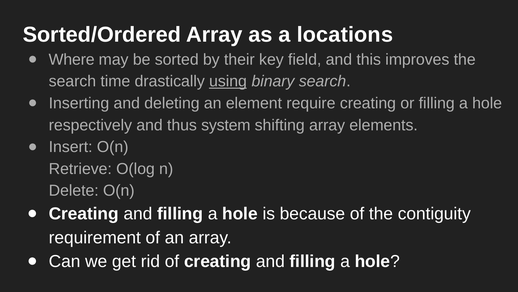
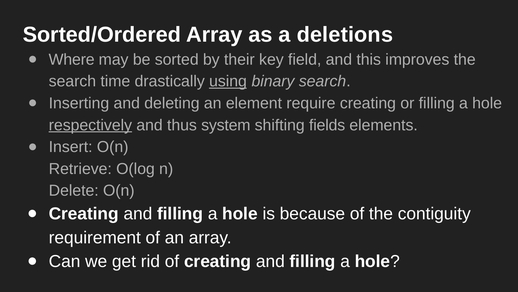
locations: locations -> deletions (345, 35)
respectively underline: none -> present (90, 125)
shifting array: array -> fields (327, 125)
